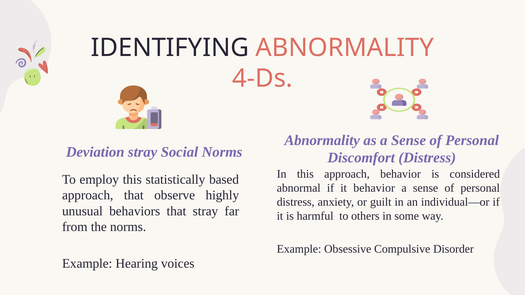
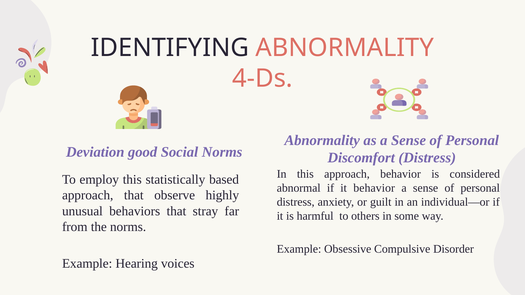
Deviation stray: stray -> good (143, 152)
